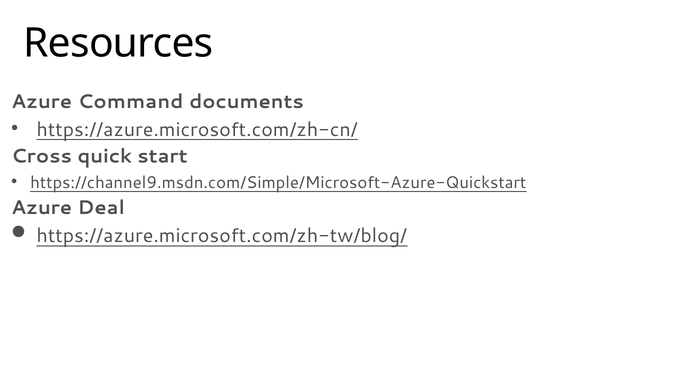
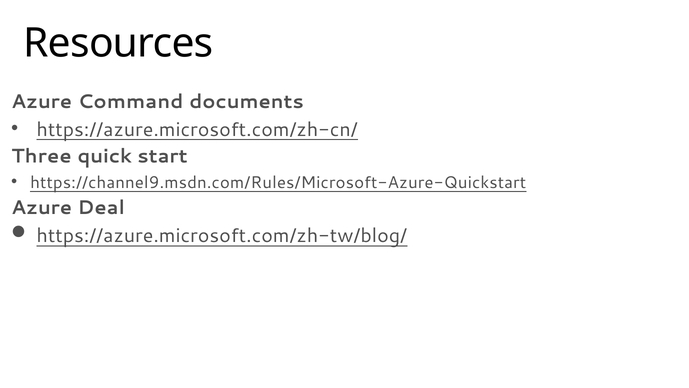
Cross: Cross -> Three (41, 156)
https://channel9.msdn.com/Simple/Microsoft-Azure-Quickstart: https://channel9.msdn.com/Simple/Microsoft-Azure-Quickstart -> https://channel9.msdn.com/Rules/Microsoft-Azure-Quickstart (278, 183)
